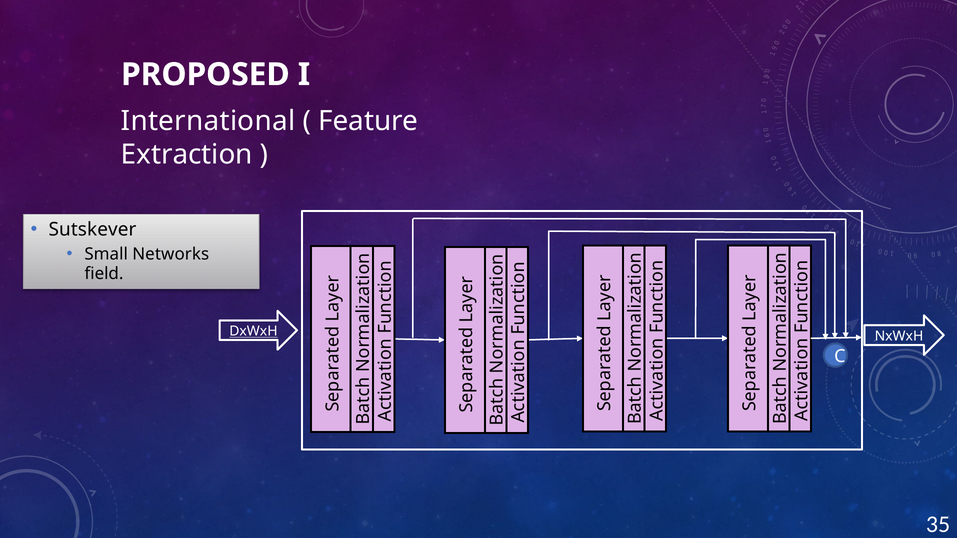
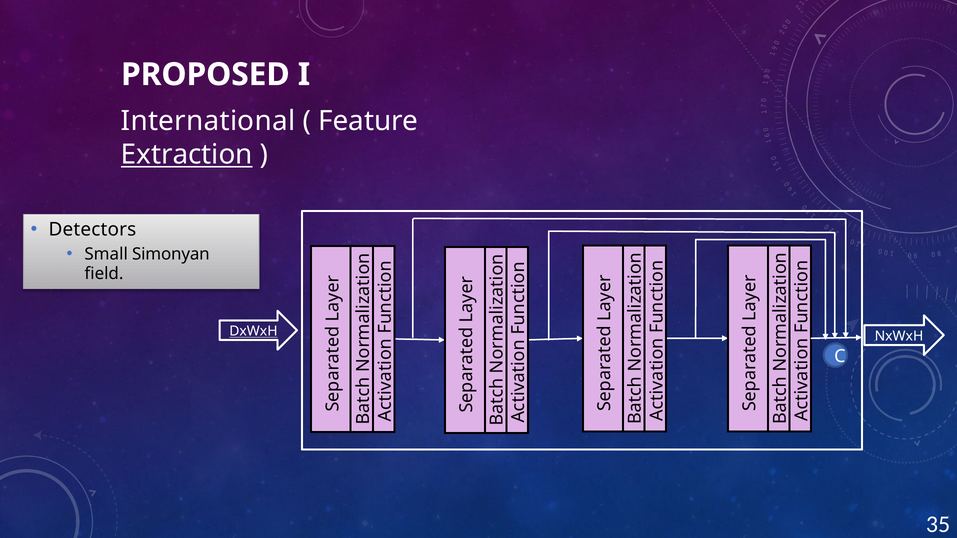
Extraction underline: none -> present (187, 155)
Sutskever: Sutskever -> Detectors (92, 230)
Networks: Networks -> Simonyan (171, 254)
